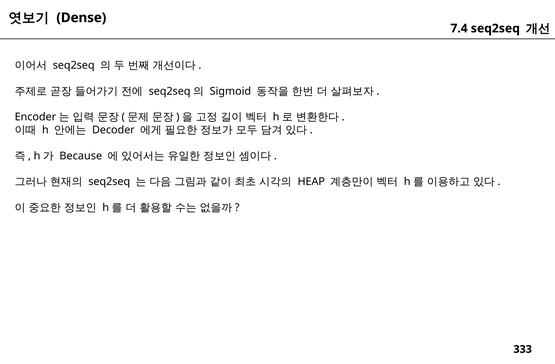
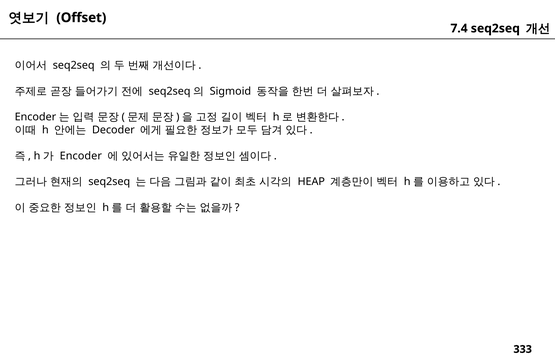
Dense: Dense -> Offset (81, 18)
Because: Because -> Encoder (81, 156)
